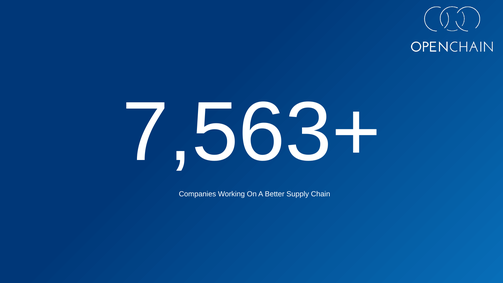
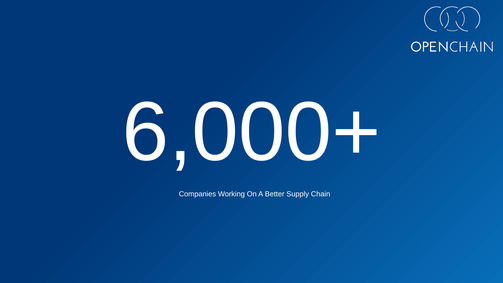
7,563+: 7,563+ -> 6,000+ (251, 133)
